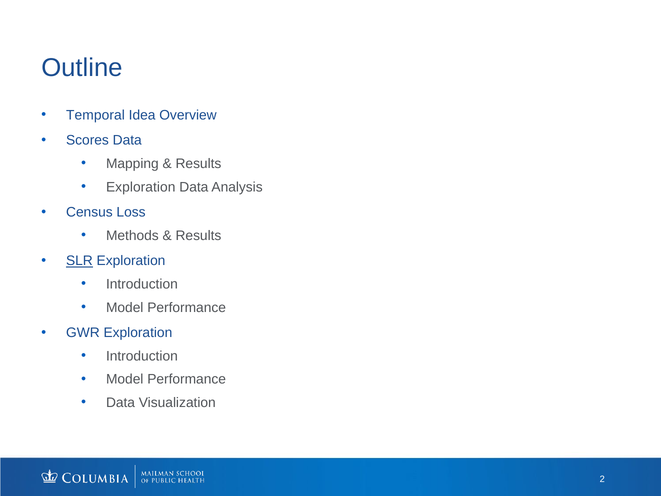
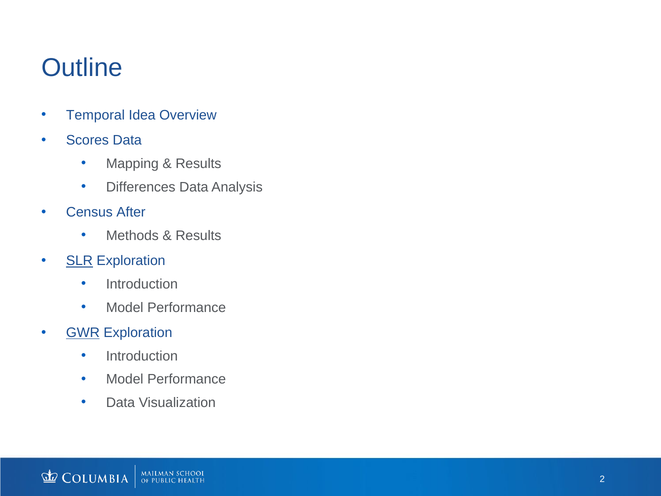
Exploration: Exploration -> Differences (141, 187)
Loss: Loss -> After (131, 212)
GWR underline: none -> present (83, 333)
